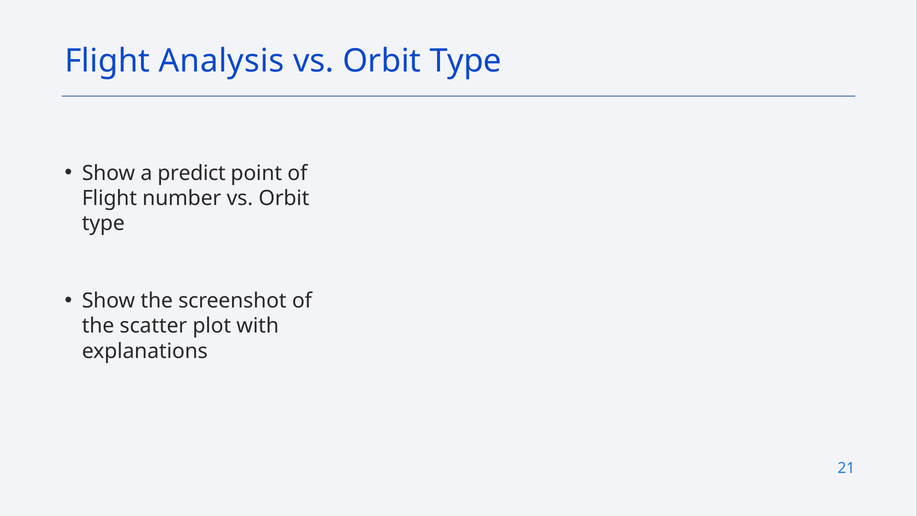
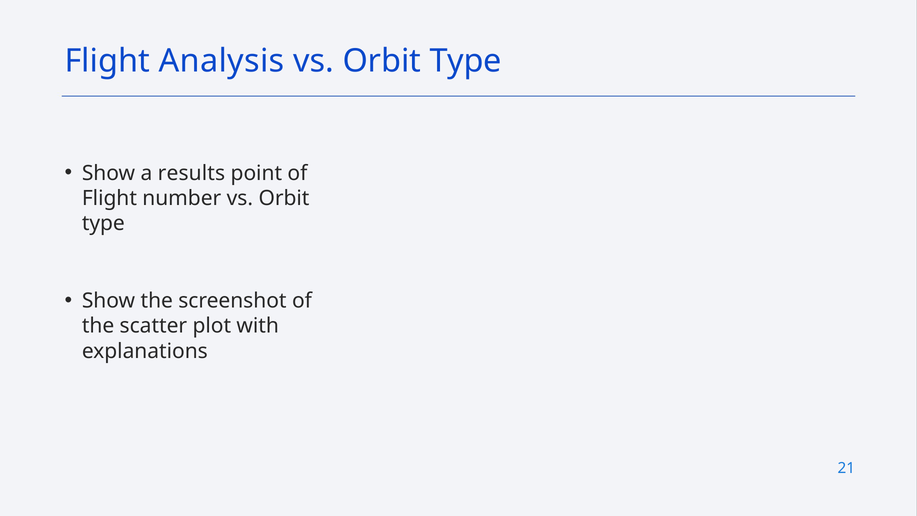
predict: predict -> results (191, 173)
